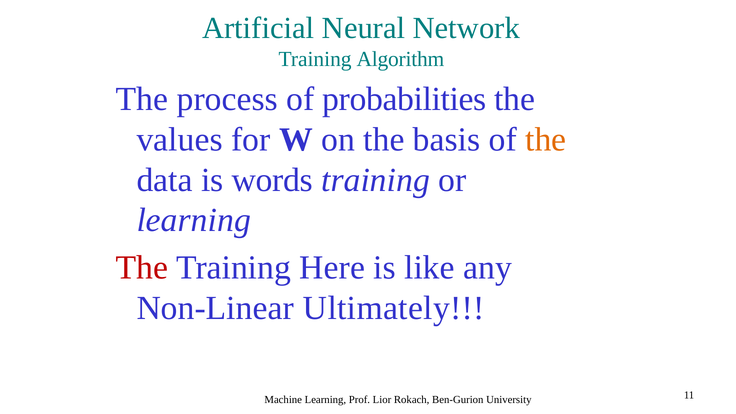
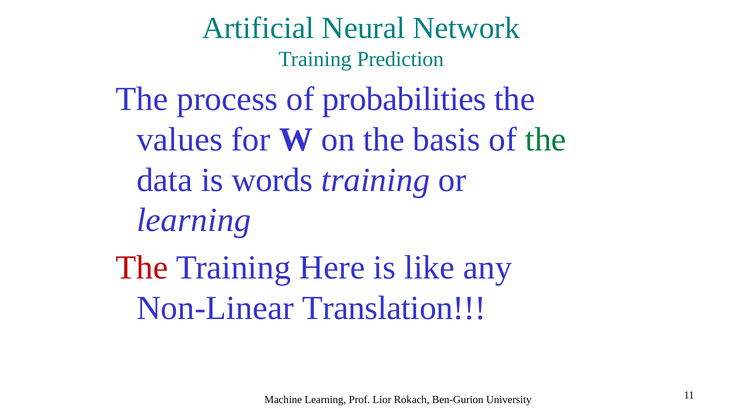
Algorithm: Algorithm -> Prediction (400, 59)
the colour: orange -> green (546, 139)
Ultimately: Ultimately -> Translation (394, 308)
